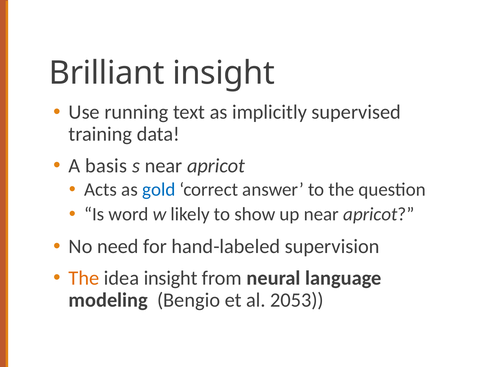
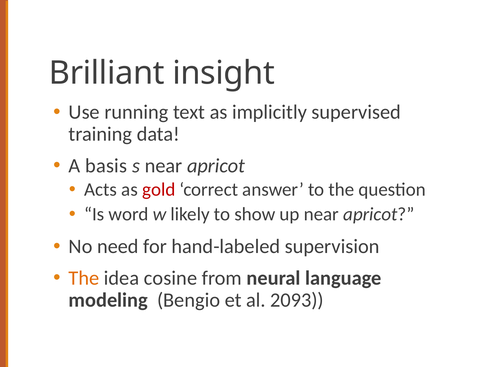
gold colour: blue -> red (159, 190)
idea insight: insight -> cosine (170, 278)
2053: 2053 -> 2093 (297, 300)
